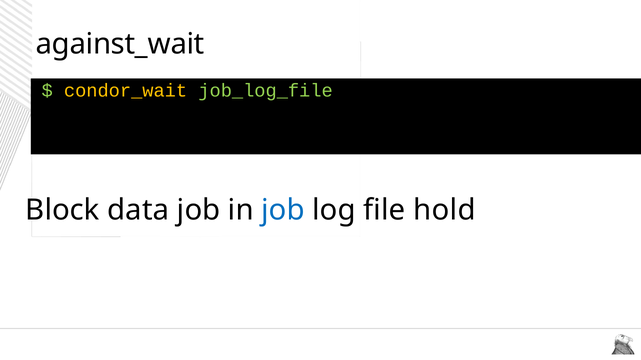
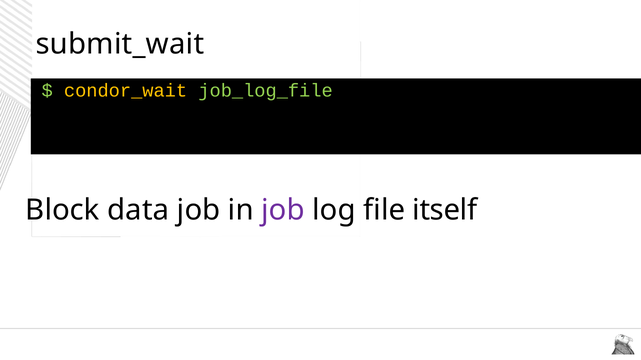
against_wait: against_wait -> submit_wait (120, 44)
job colour: blue -> purple (283, 211)
hold: hold -> itself (445, 211)
